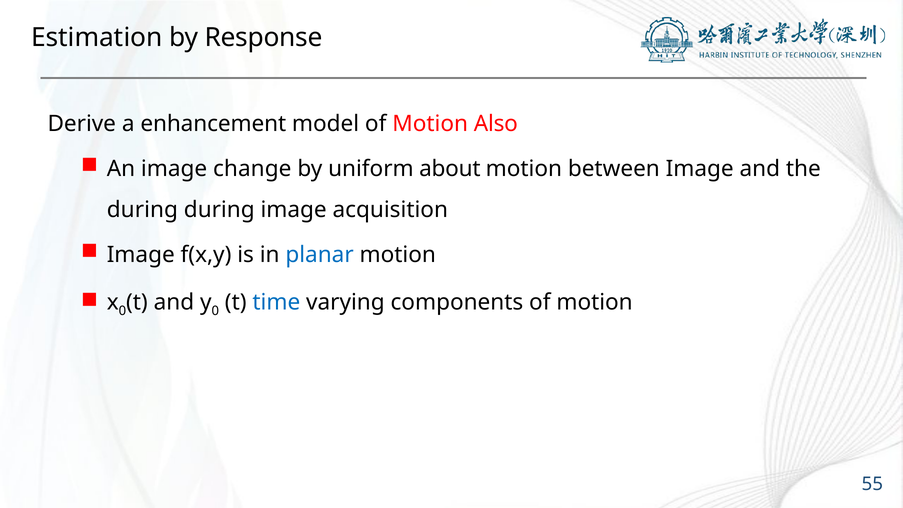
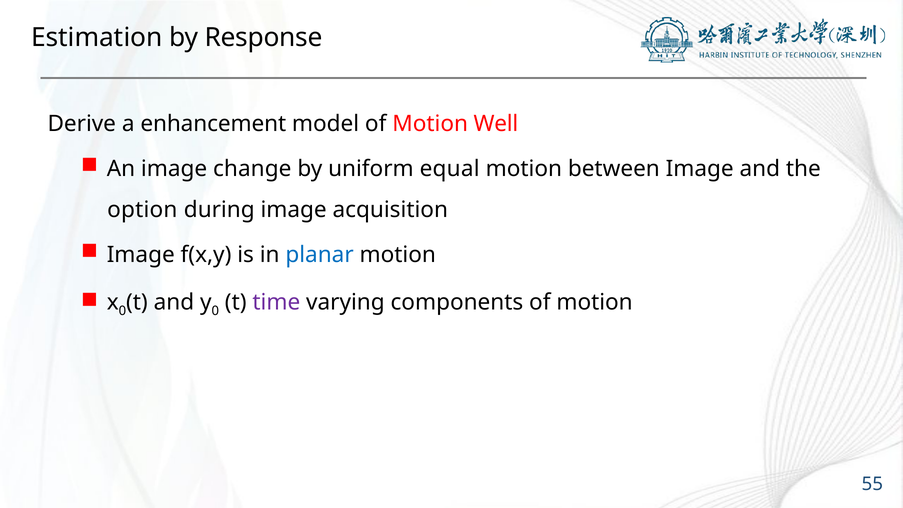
Also: Also -> Well (496, 124)
about: about -> equal (450, 169)
during: during -> option (142, 210)
time colour: blue -> purple (276, 302)
